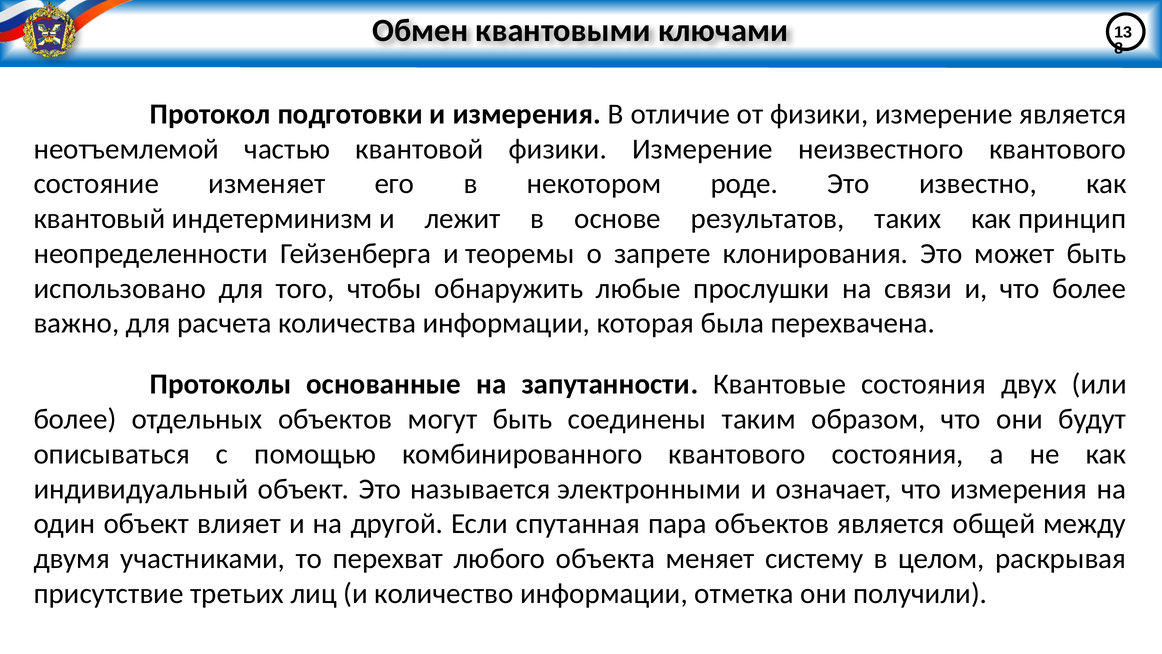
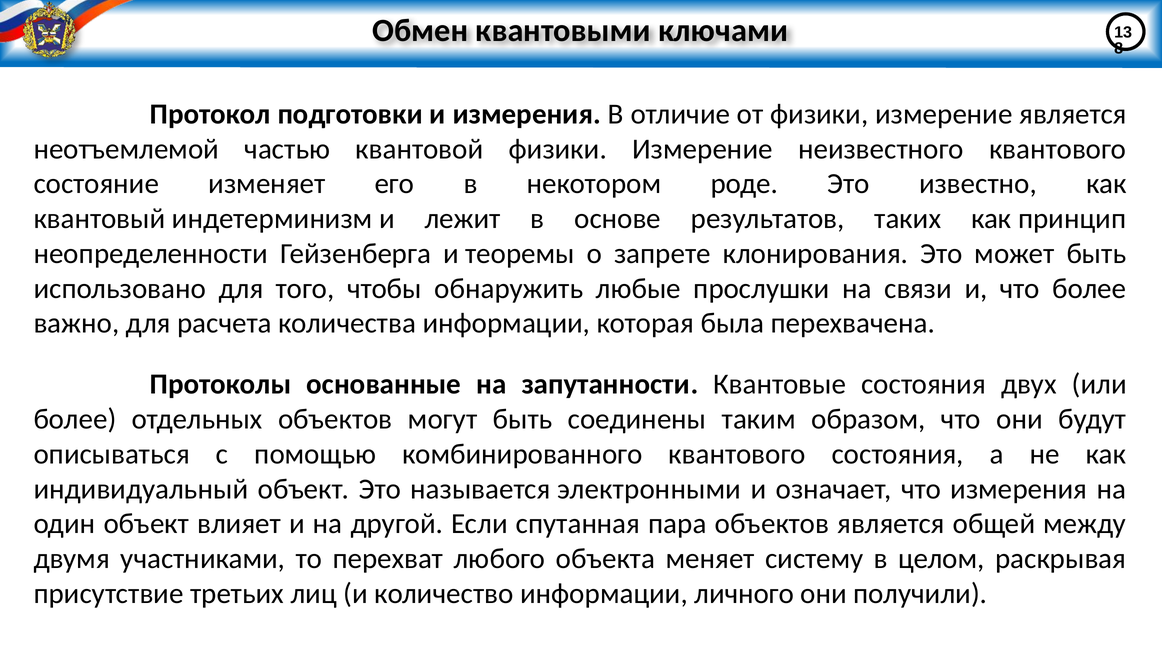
отметка: отметка -> личного (744, 593)
